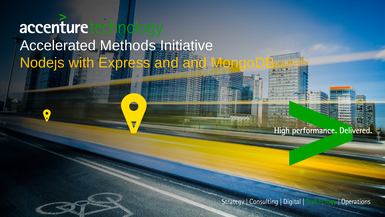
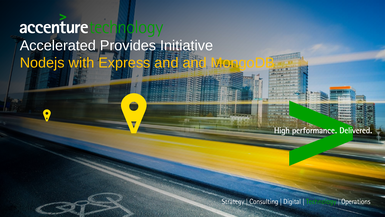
Methods: Methods -> Provides (128, 45)
